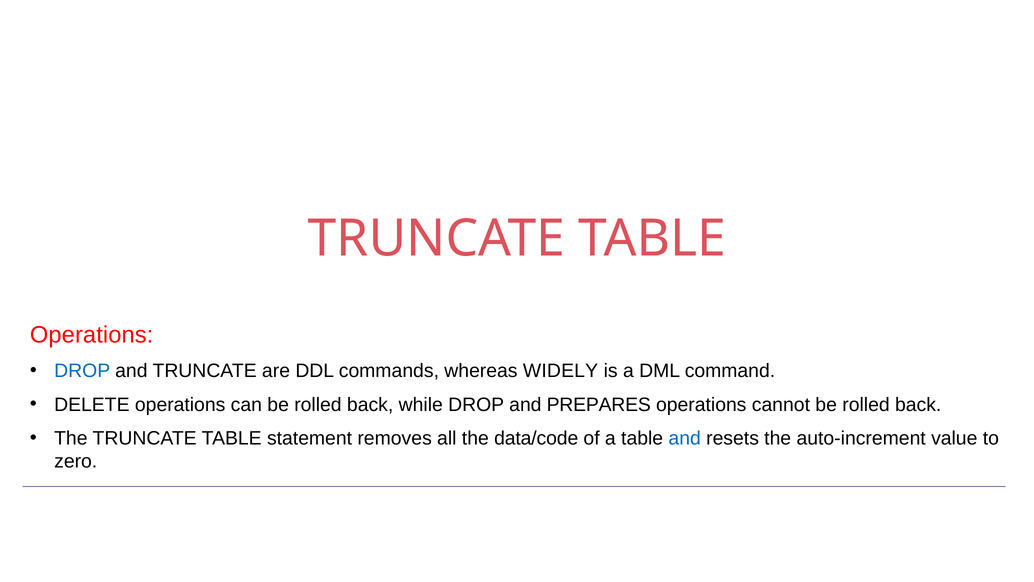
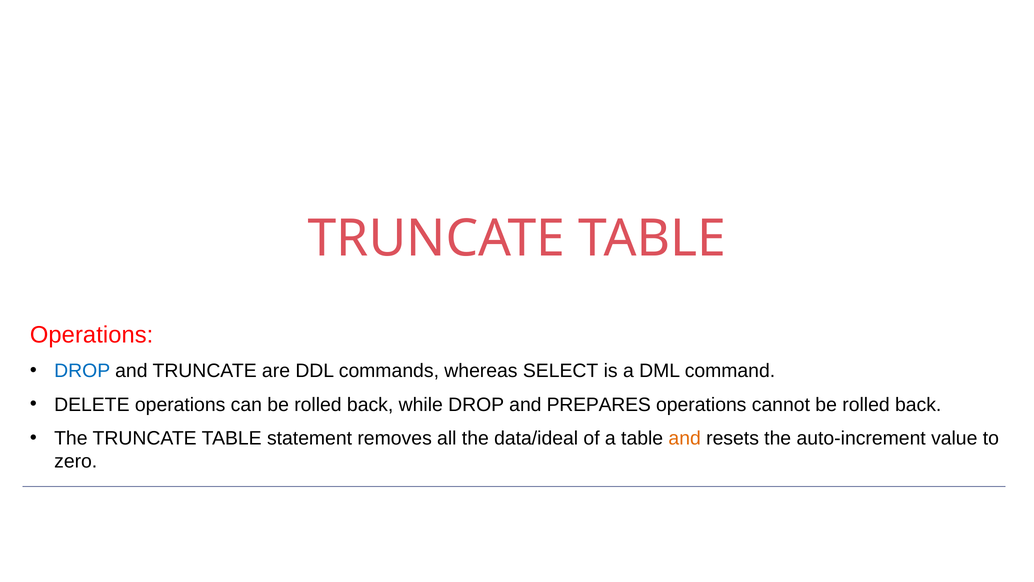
WIDELY: WIDELY -> SELECT (561, 371)
data/code: data/code -> data/ideal (536, 438)
and colour: blue -> orange (685, 438)
